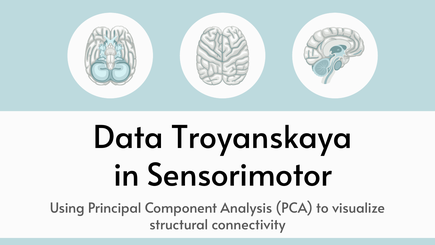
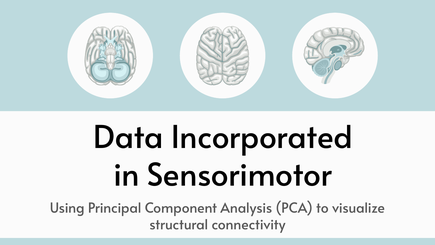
Troyanskaya: Troyanskaya -> Incorporated (262, 138)
